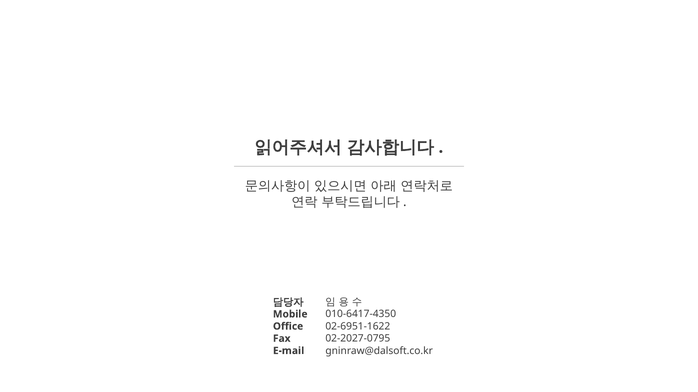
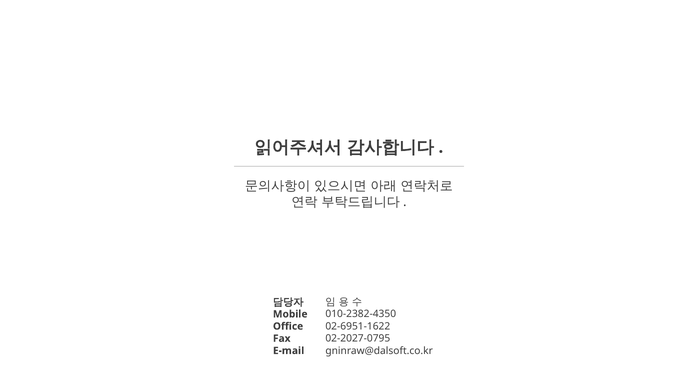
010-6417-4350: 010-6417-4350 -> 010-2382-4350 (361, 315)
